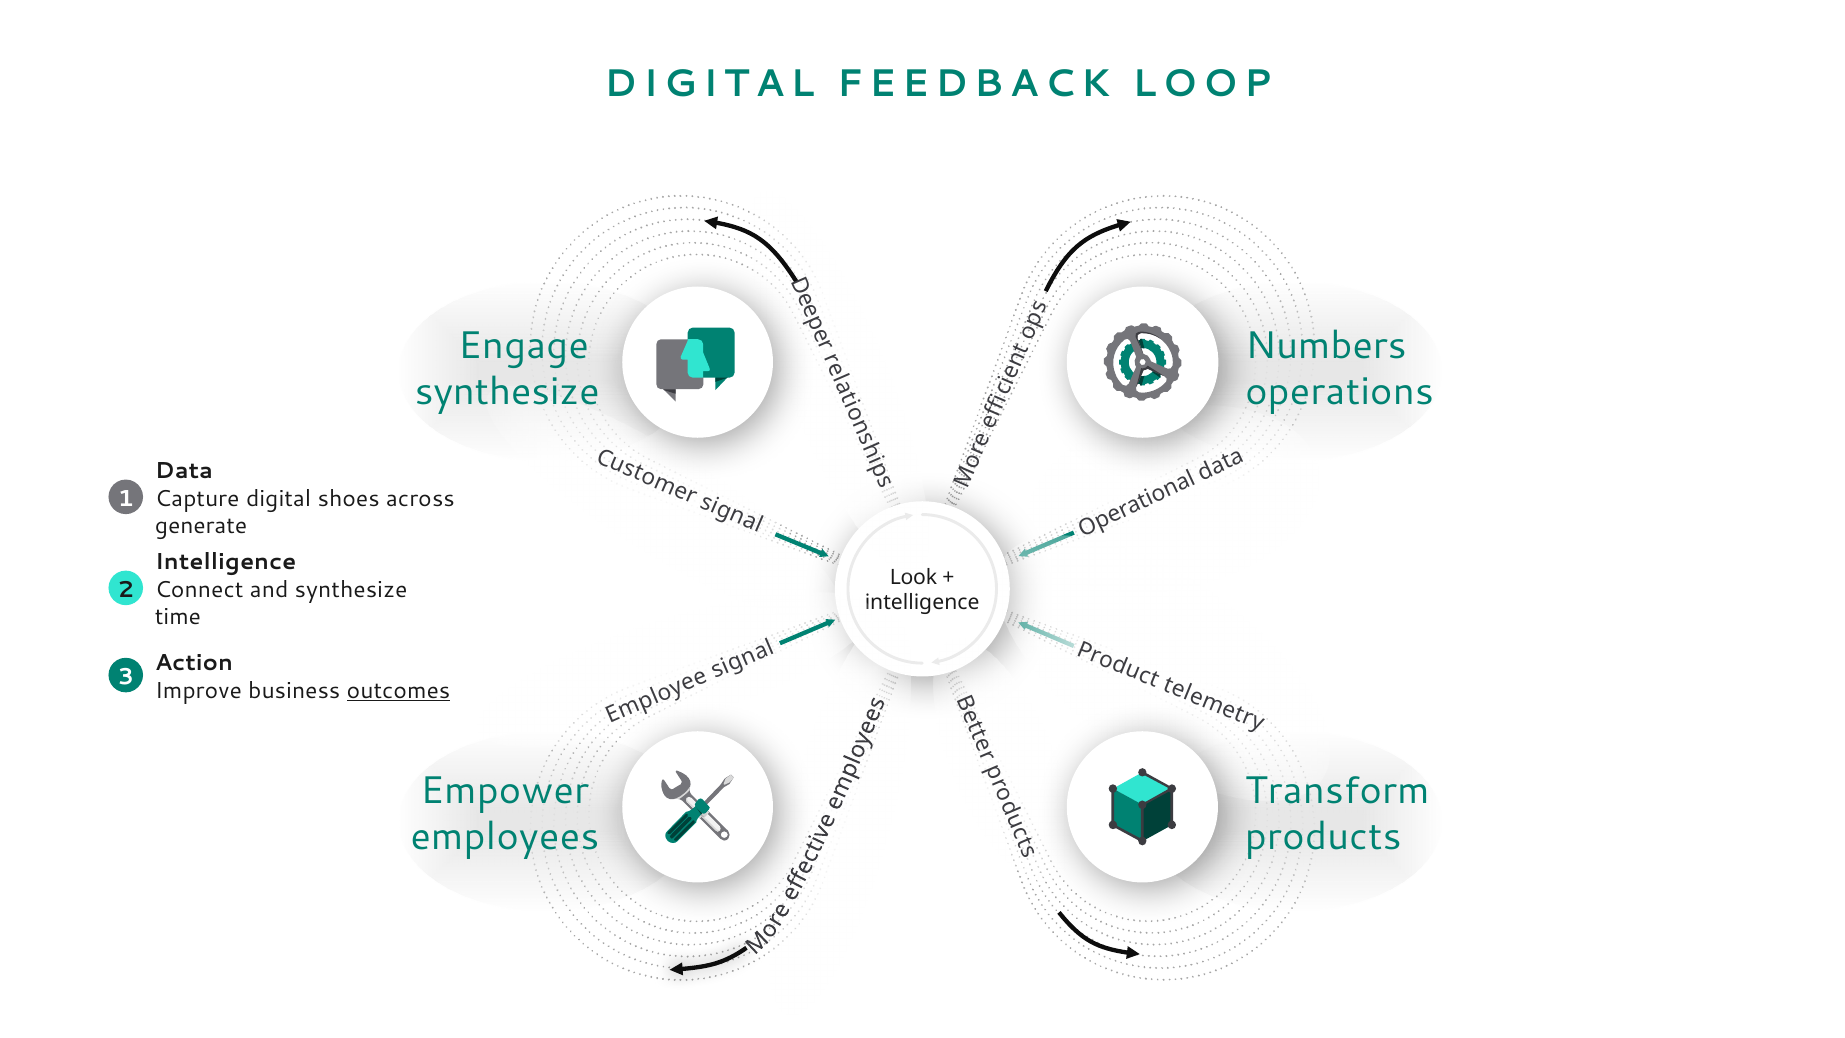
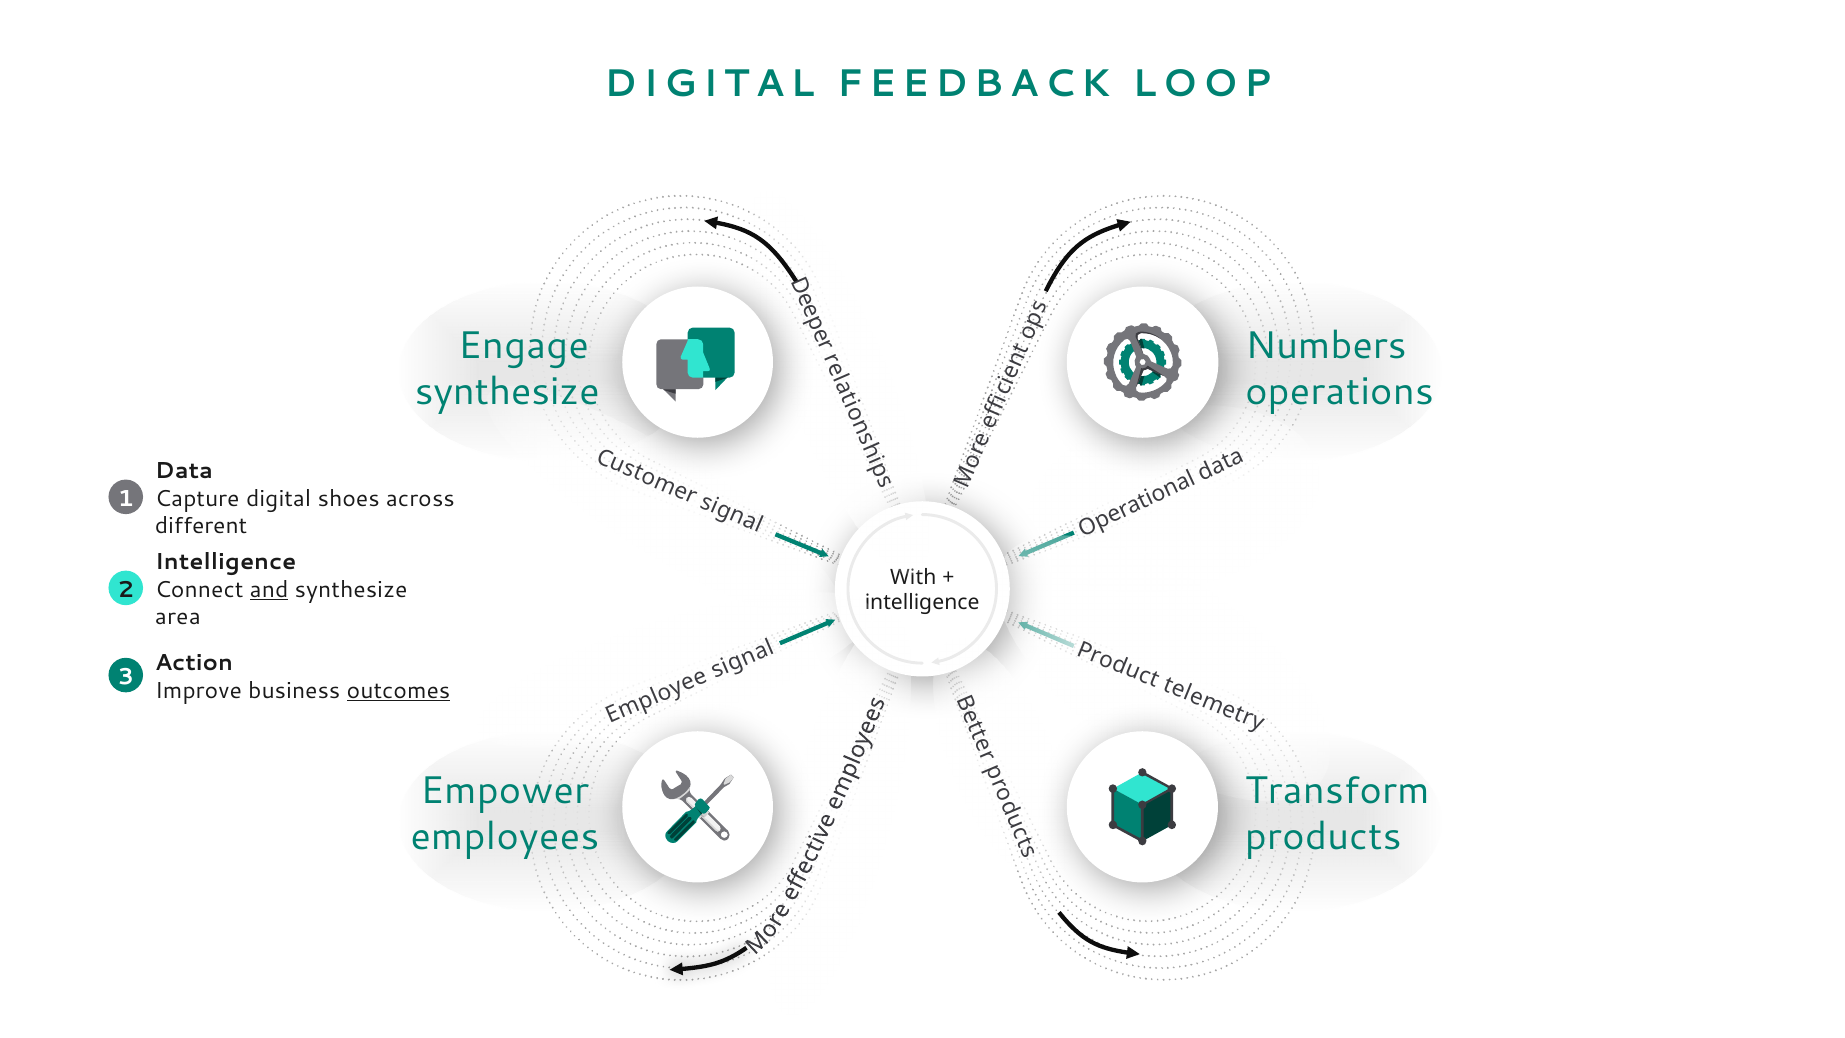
generate: generate -> different (201, 526)
Look: Look -> With (913, 577)
and underline: none -> present (269, 590)
time: time -> area (178, 617)
